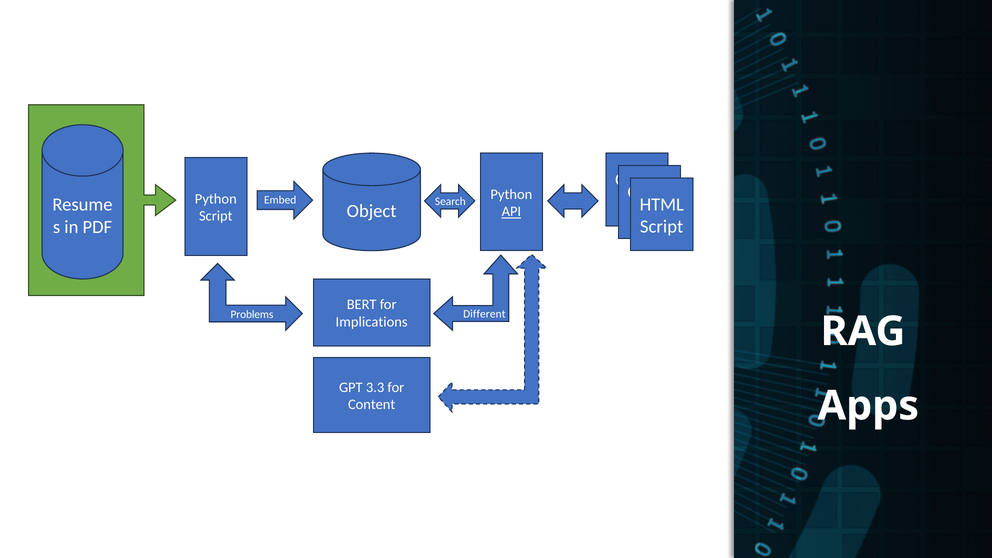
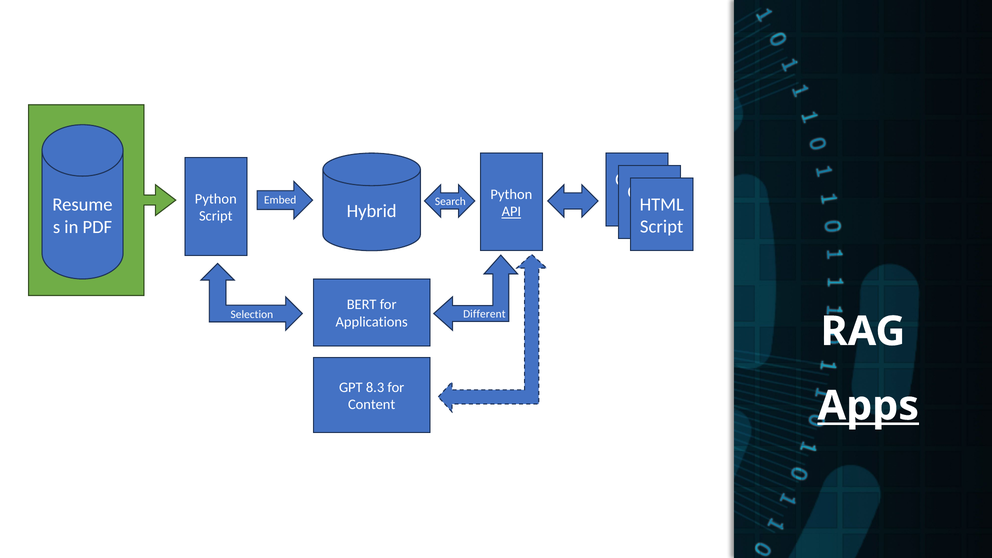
Object: Object -> Hybrid (372, 211)
Problems: Problems -> Selection (252, 314)
Implications: Implications -> Applications (372, 322)
3.3: 3.3 -> 8.3 (375, 387)
Apps underline: none -> present (868, 406)
